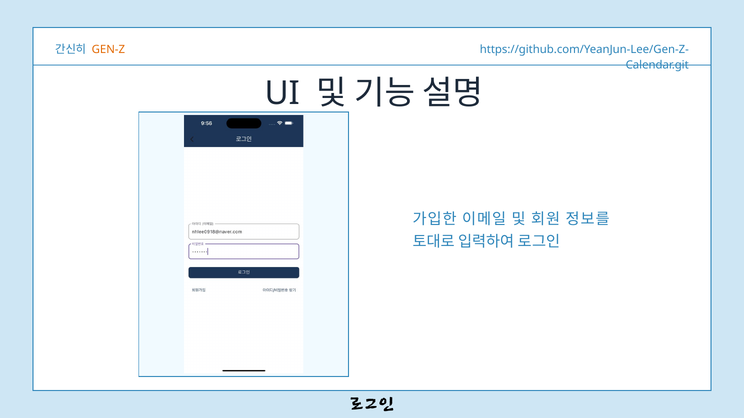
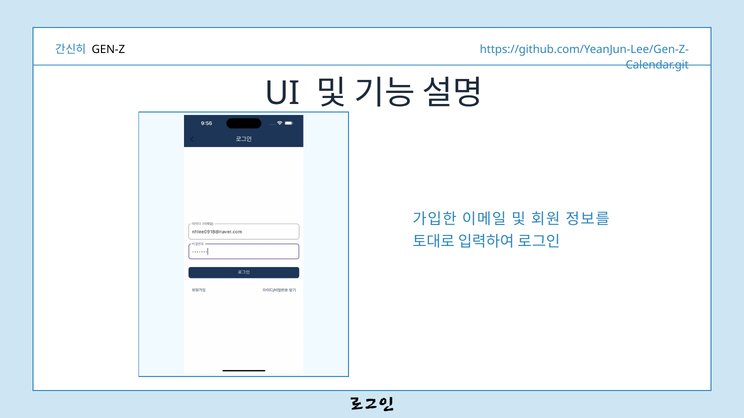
GEN-Z colour: orange -> black (108, 49)
